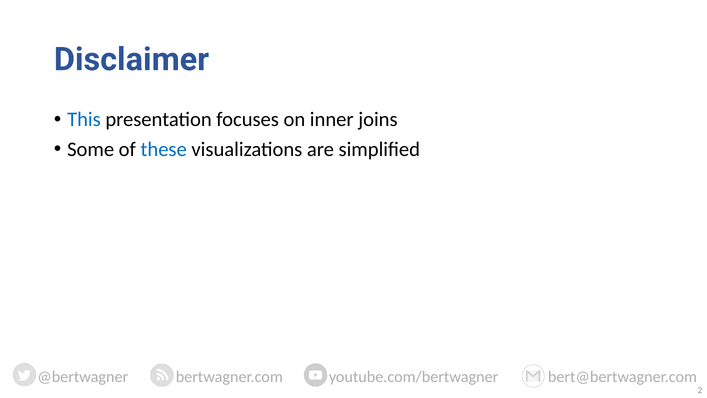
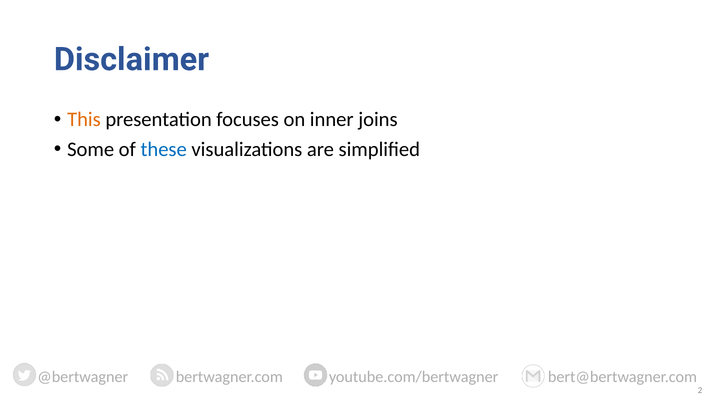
This colour: blue -> orange (84, 119)
